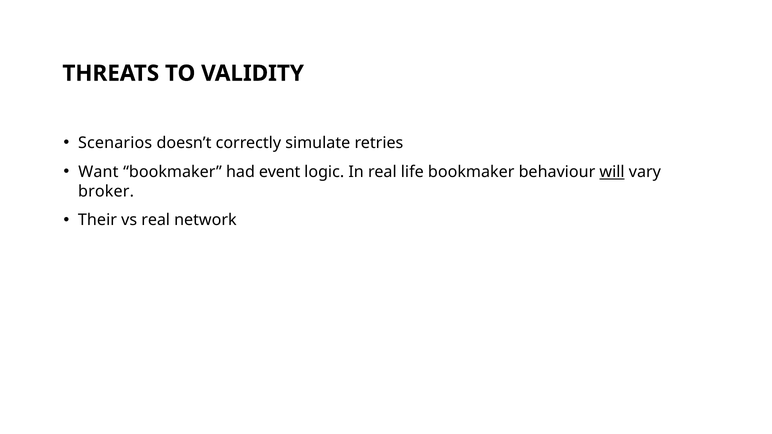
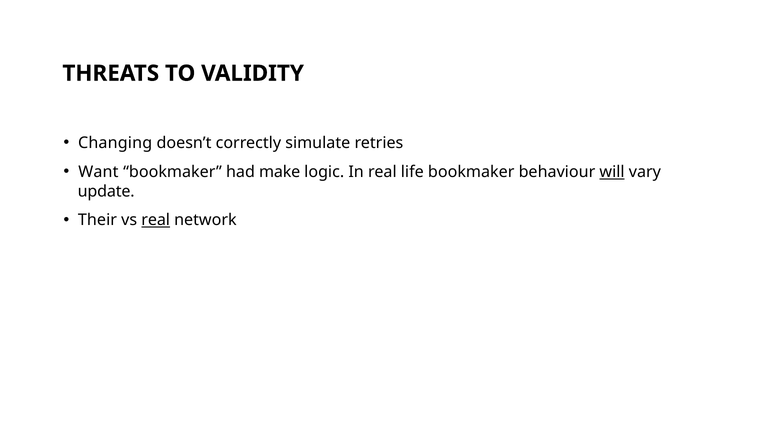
Scenarios: Scenarios -> Changing (115, 143)
event: event -> make (280, 172)
broker: broker -> update (106, 191)
real underline: none -> present (156, 220)
